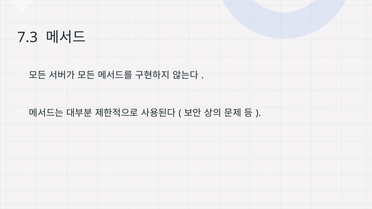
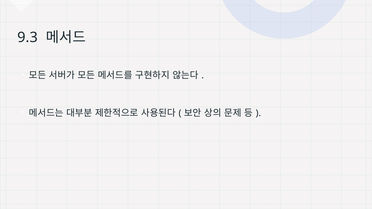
7.3: 7.3 -> 9.3 (28, 37)
